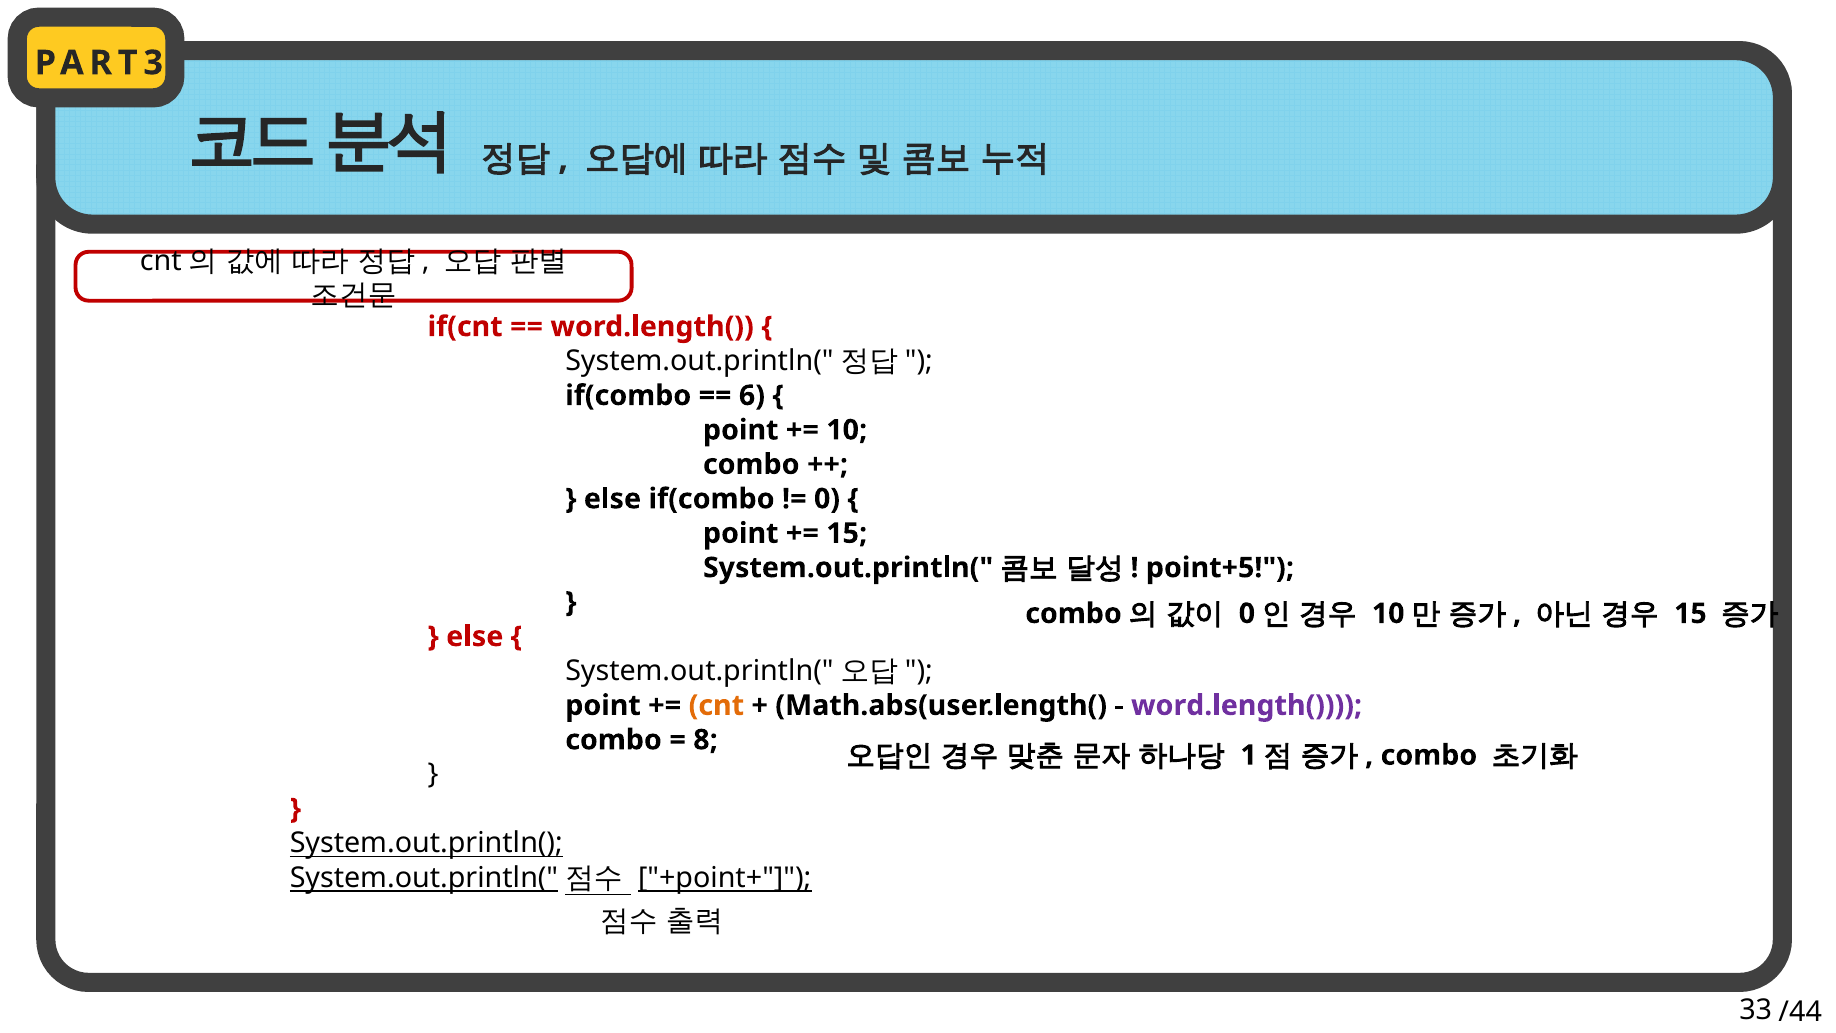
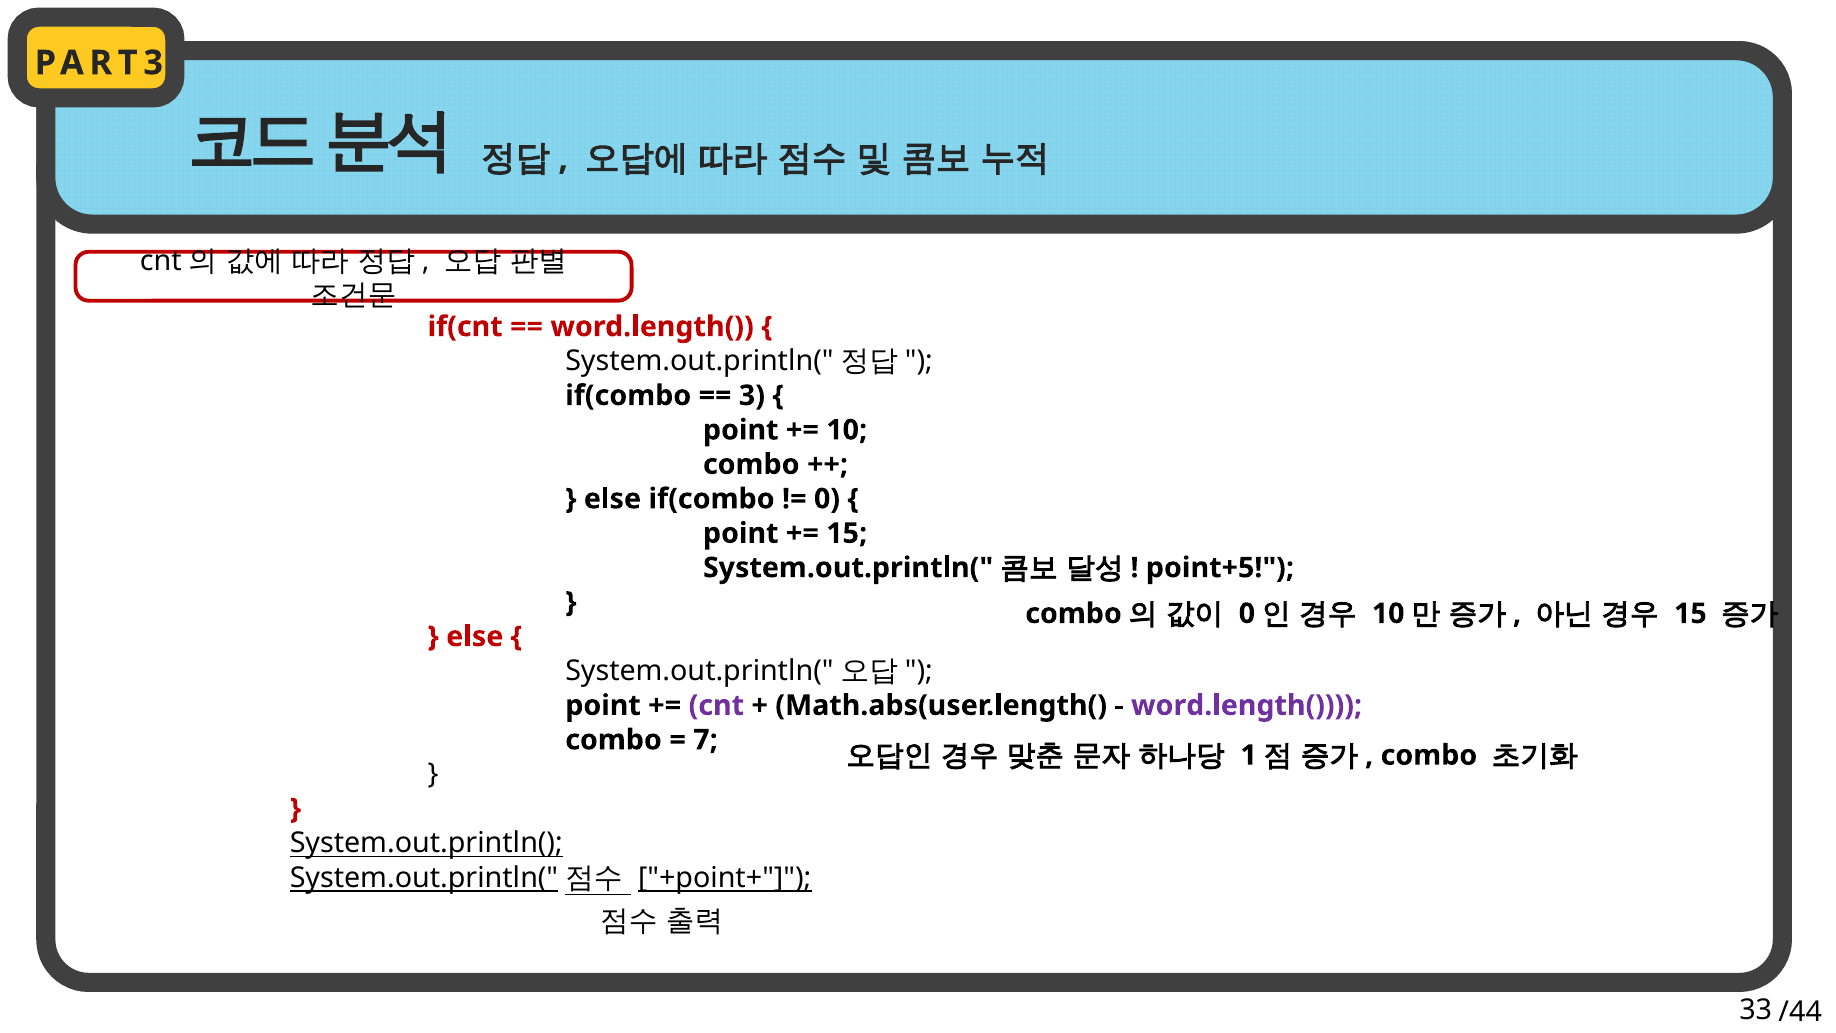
6: 6 -> 3 (752, 396)
cnt colour: orange -> purple (716, 705)
8: 8 -> 7 (705, 740)
